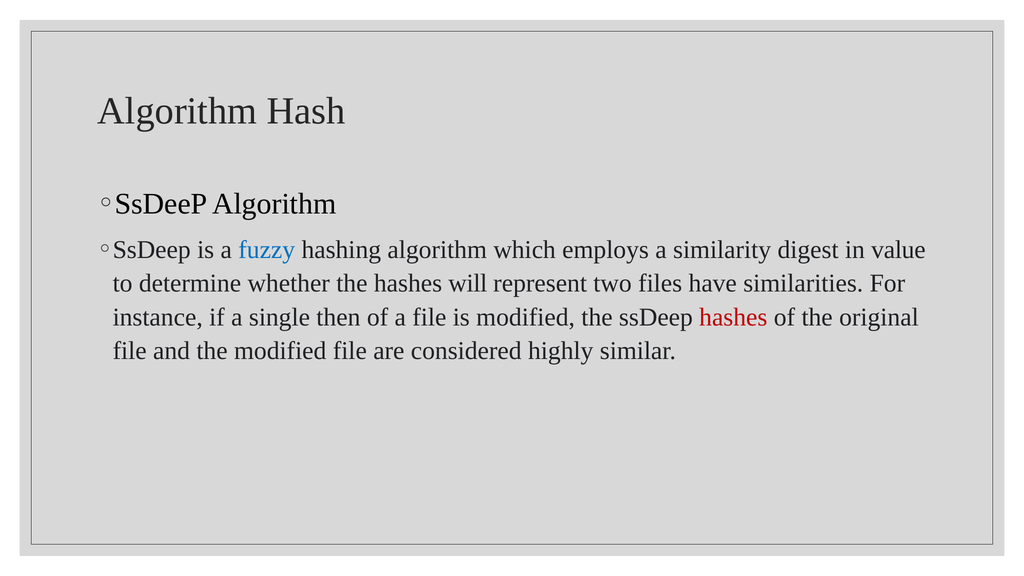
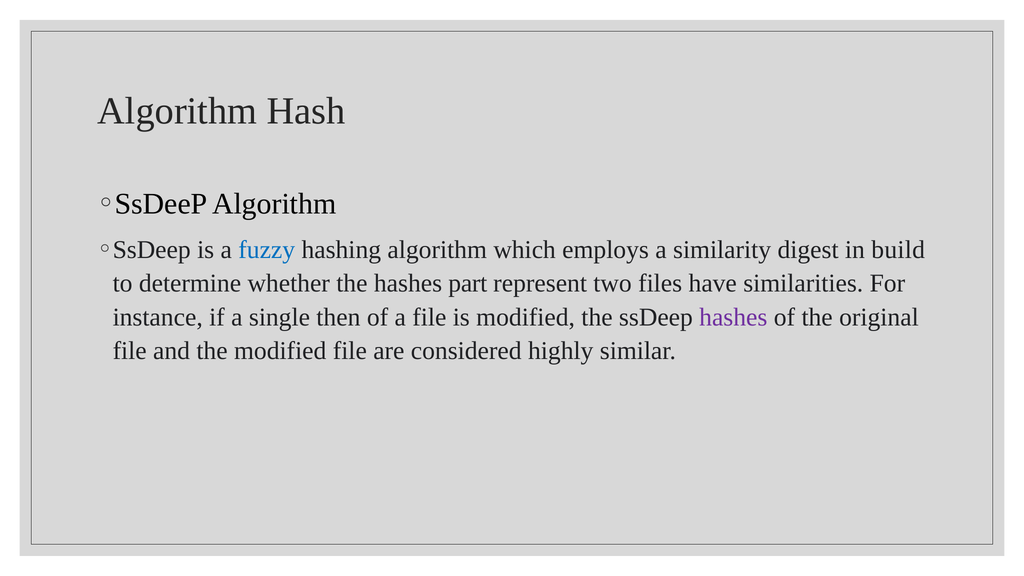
value: value -> build (898, 250)
will: will -> part (468, 283)
hashes colour: red -> purple (733, 317)
